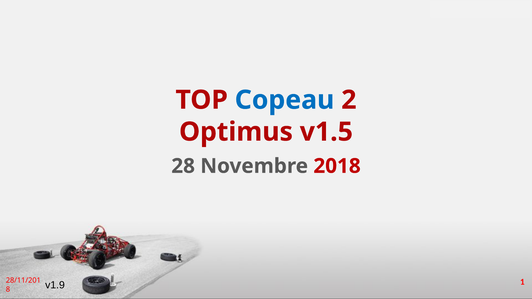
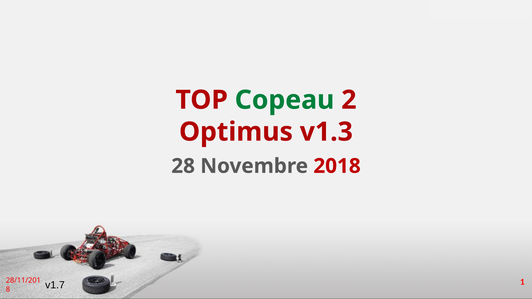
Copeau colour: blue -> green (285, 100)
v1.5: v1.5 -> v1.3 (326, 132)
v1.9: v1.9 -> v1.7 (55, 285)
